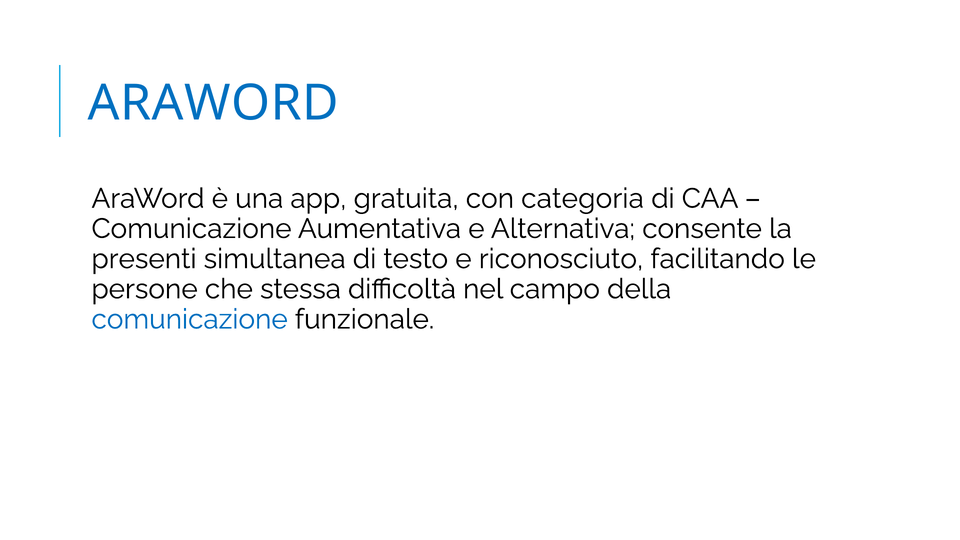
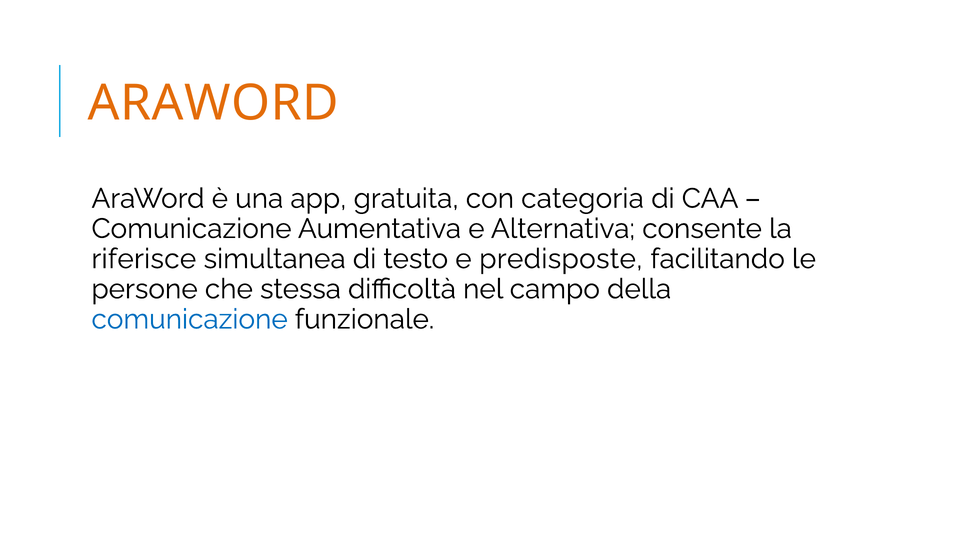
ARAWORD colour: blue -> orange (213, 103)
presenti: presenti -> riferisce (144, 259)
riconosciuto: riconosciuto -> predisposte (561, 259)
